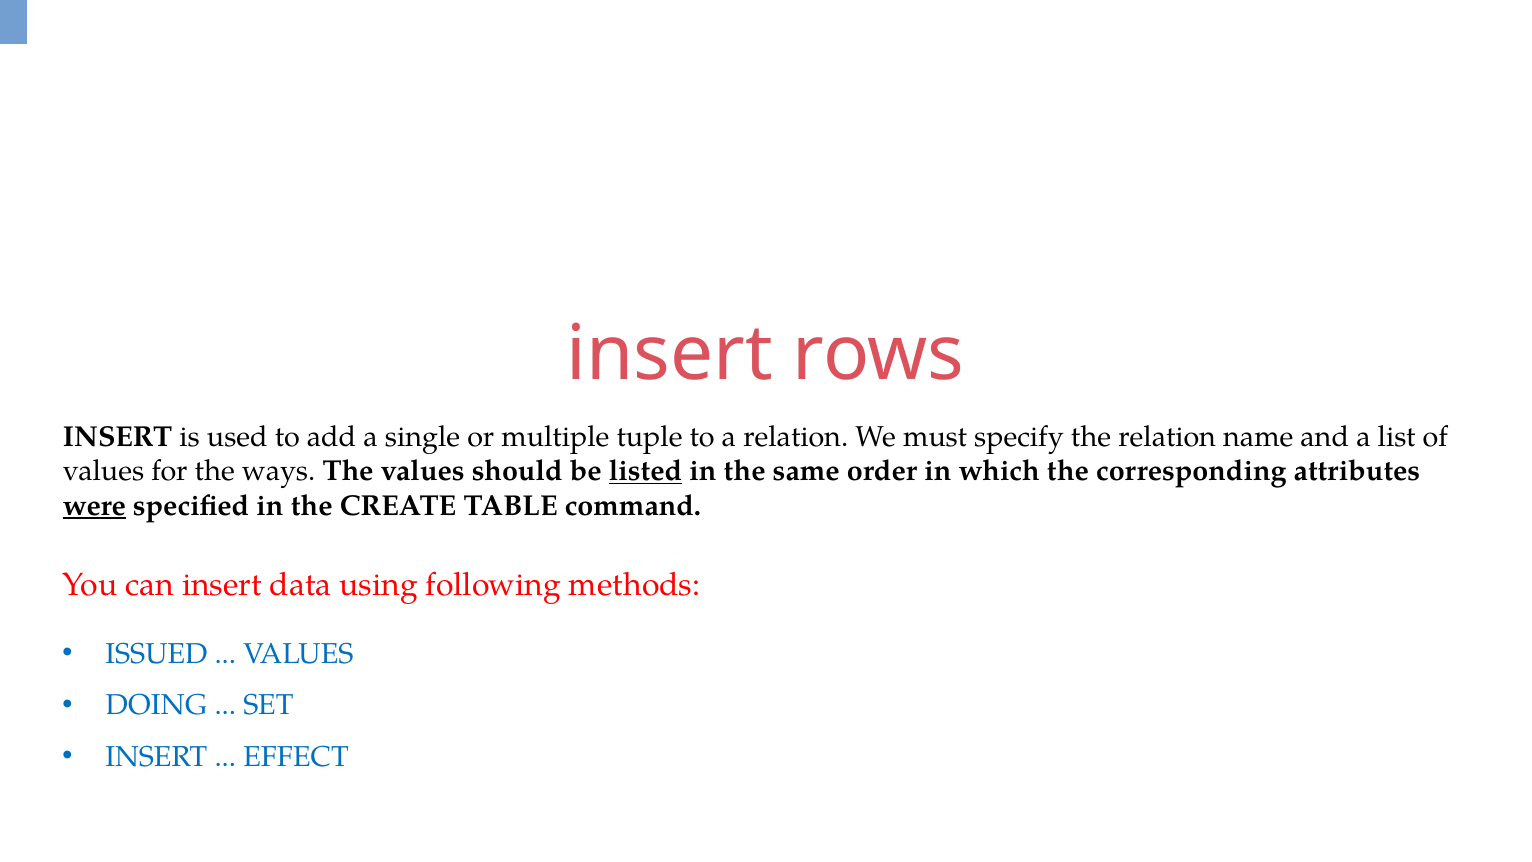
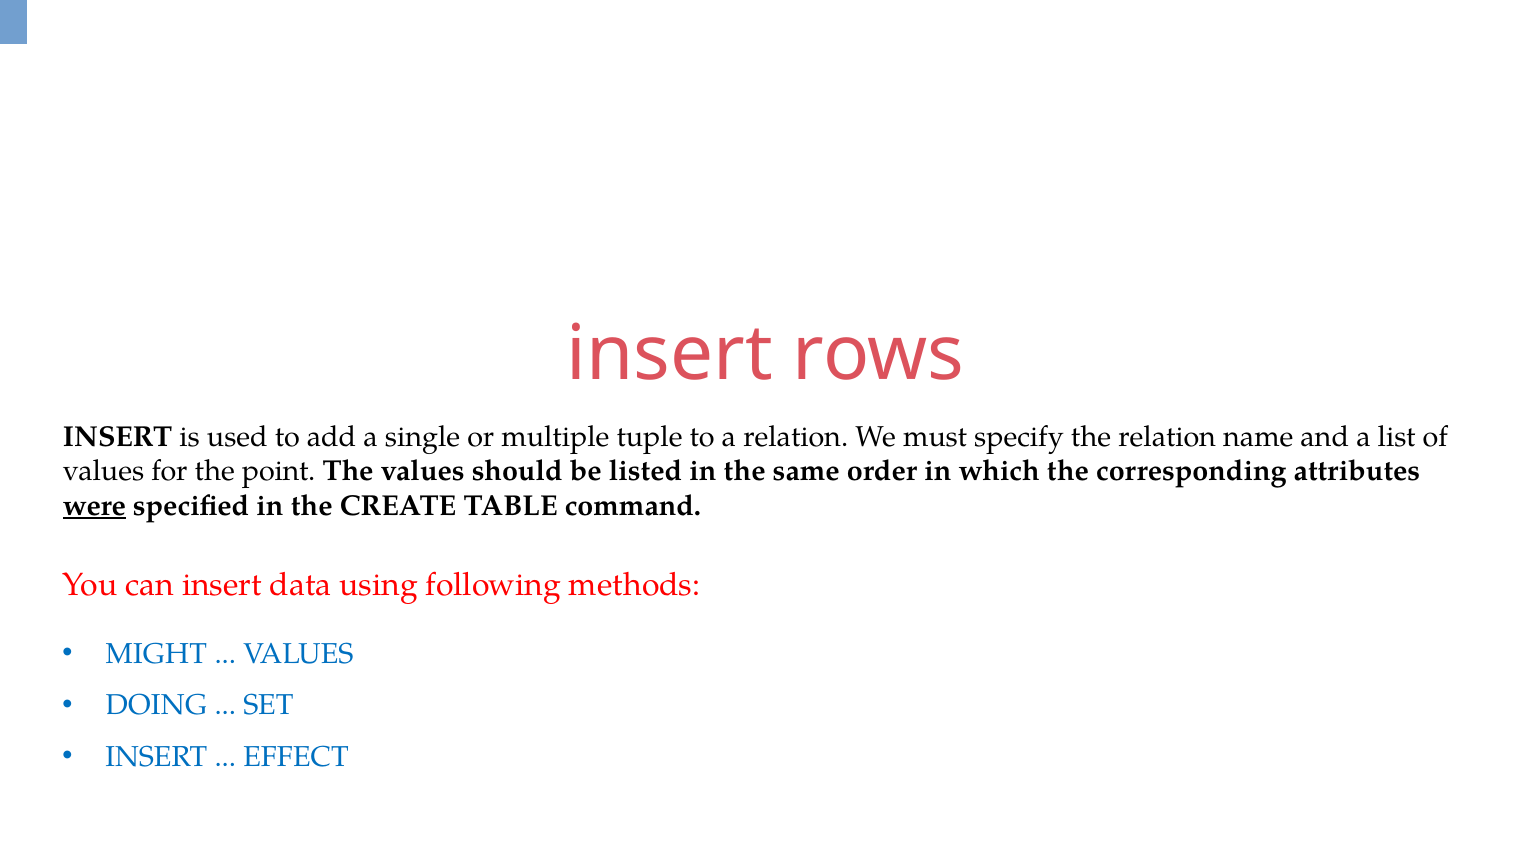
ways: ways -> point (279, 471)
listed underline: present -> none (646, 471)
ISSUED: ISSUED -> MIGHT (156, 653)
